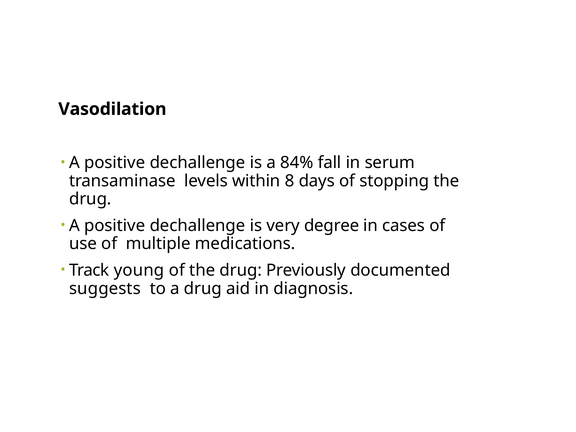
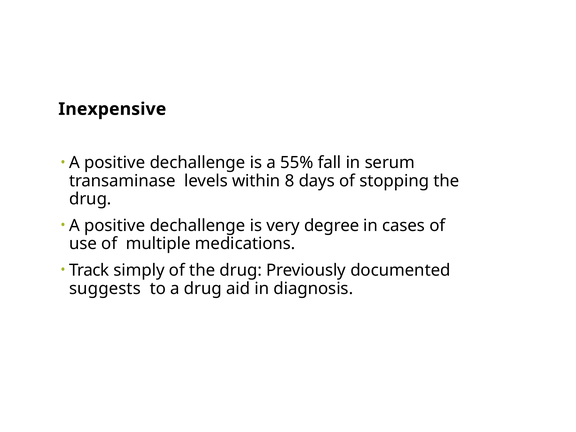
Vasodilation: Vasodilation -> Inexpensive (112, 109)
84%: 84% -> 55% (297, 163)
young: young -> simply (139, 270)
